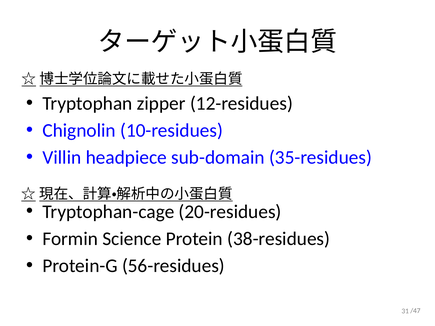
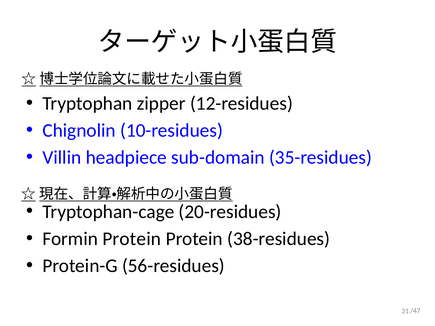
Formin Science: Science -> Protein (132, 239)
